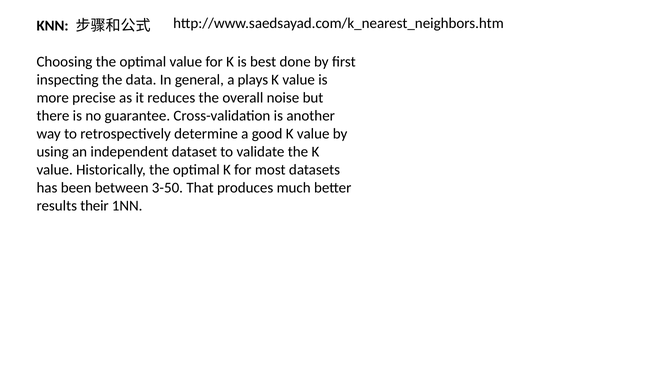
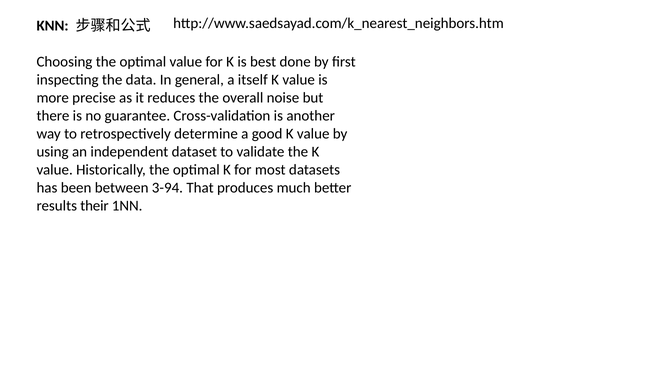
plays: plays -> itself (253, 80)
3-50: 3-50 -> 3-94 (167, 188)
